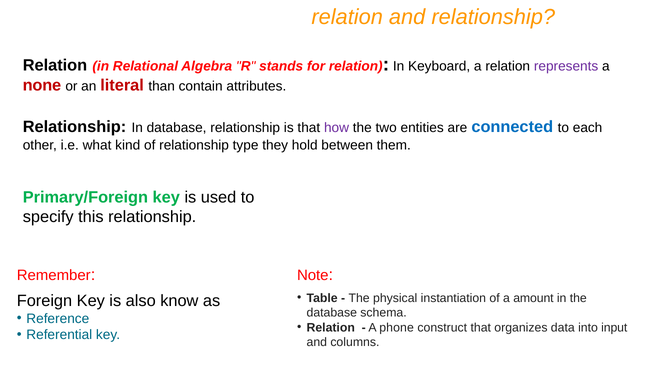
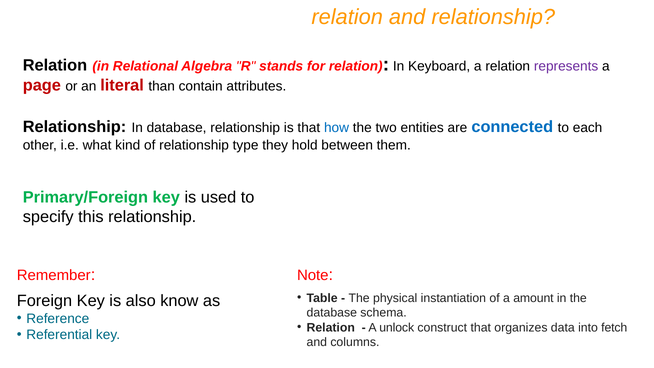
none: none -> page (42, 85)
how colour: purple -> blue (337, 128)
phone: phone -> unlock (397, 327)
input: input -> fetch (614, 327)
